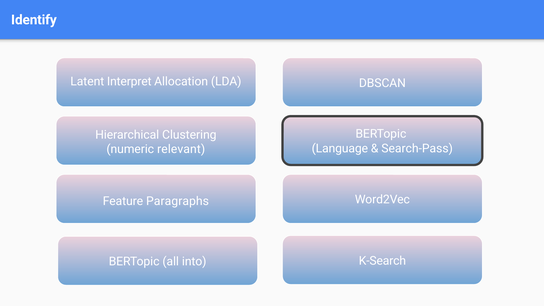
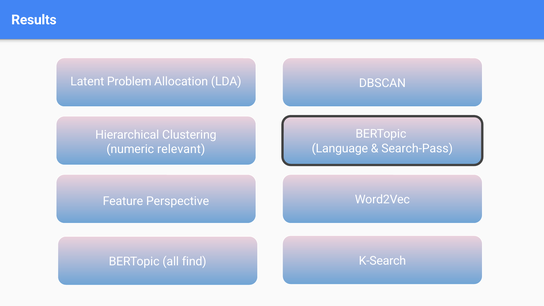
Identify: Identify -> Results (34, 20)
Interpret: Interpret -> Problem (129, 82)
Paragraphs: Paragraphs -> Perspective (178, 201)
into: into -> find (194, 262)
